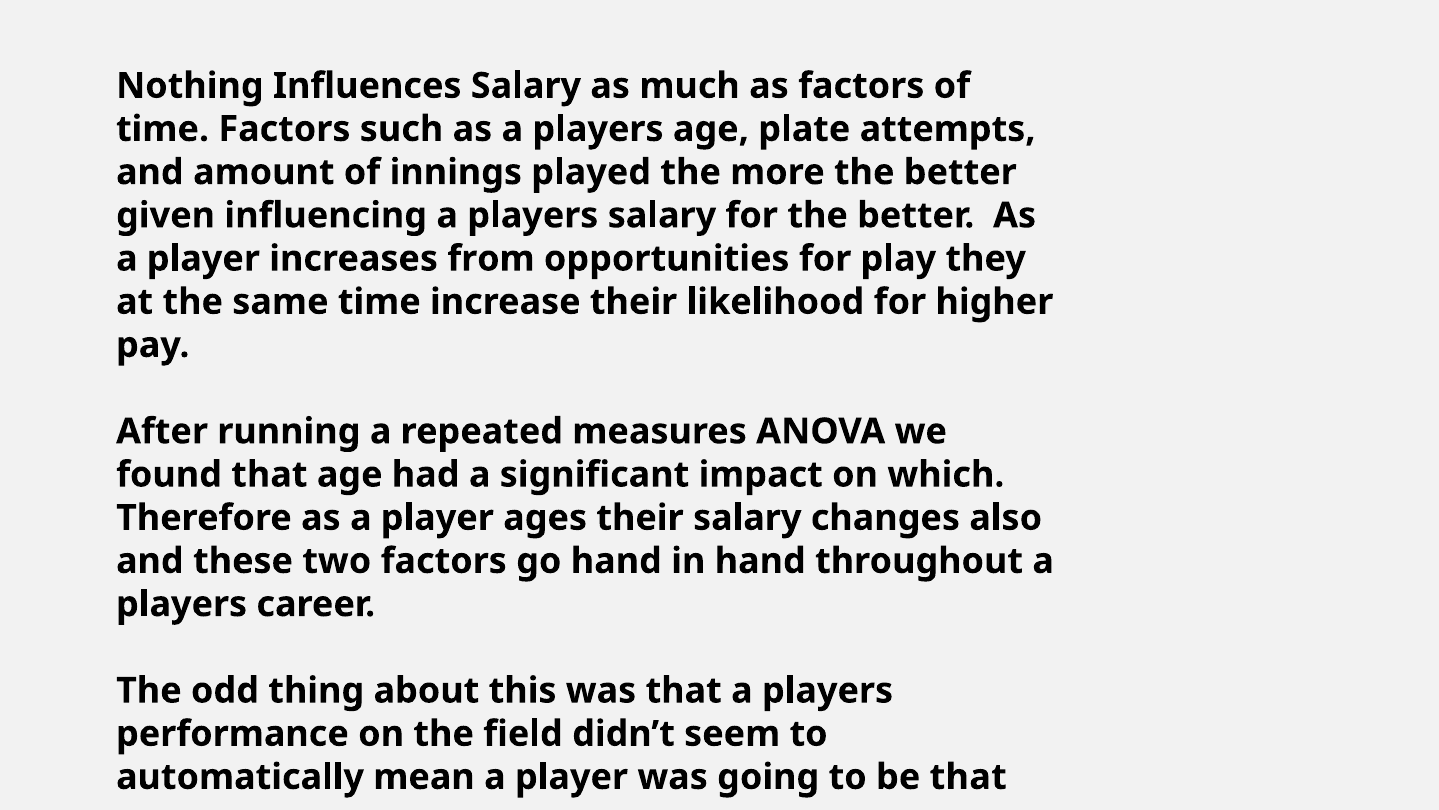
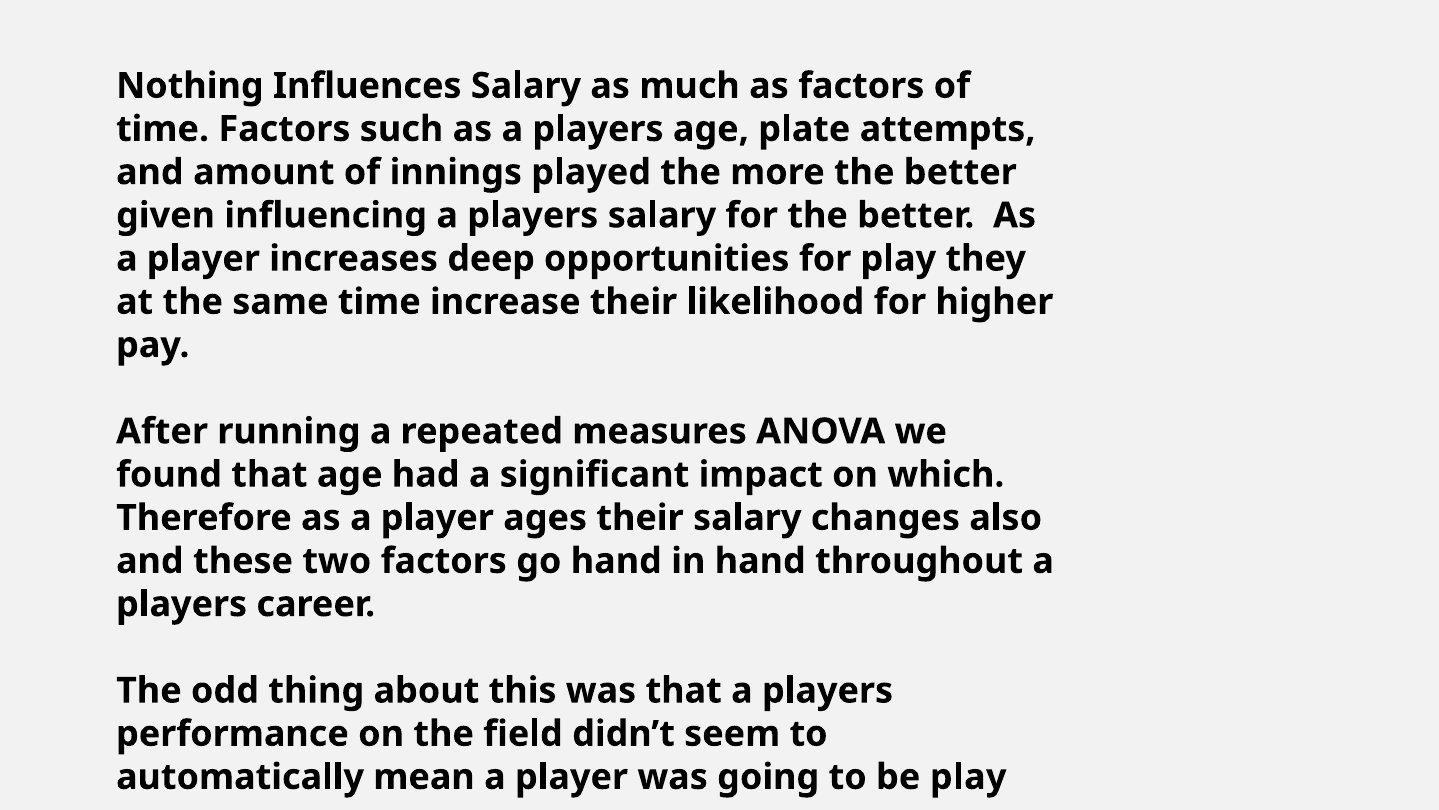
from: from -> deep (491, 258)
be that: that -> play (968, 777)
